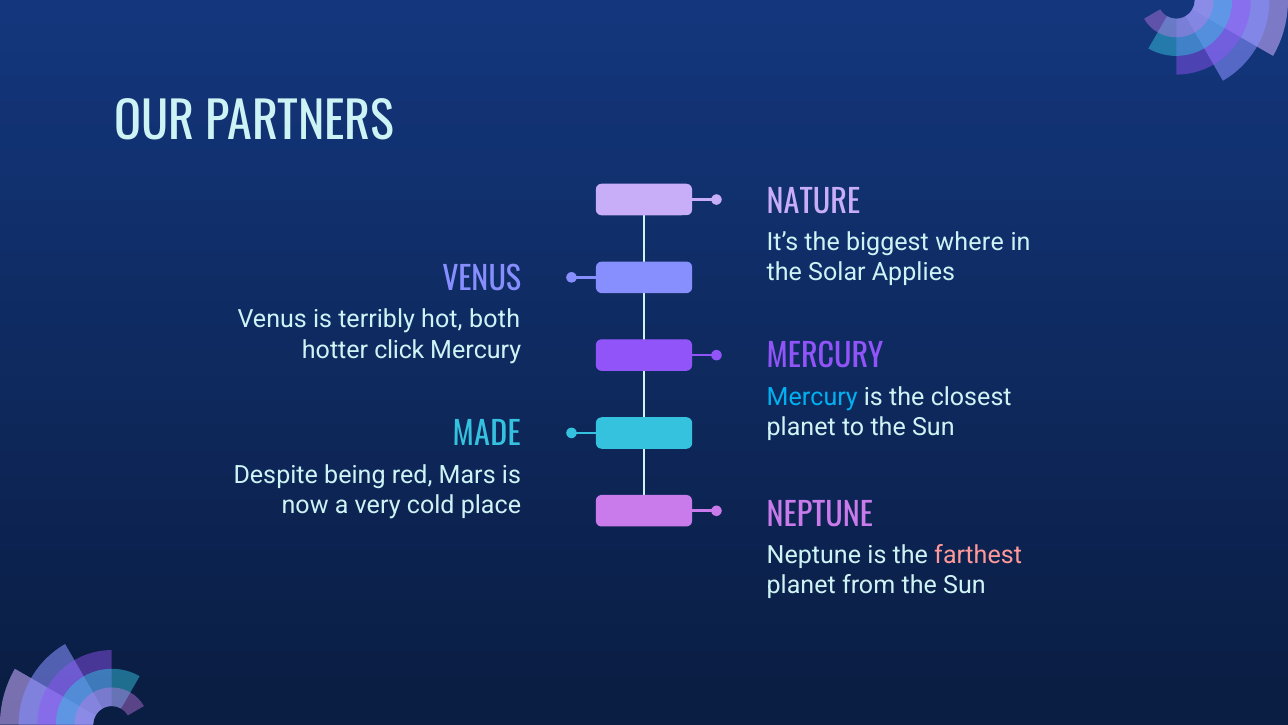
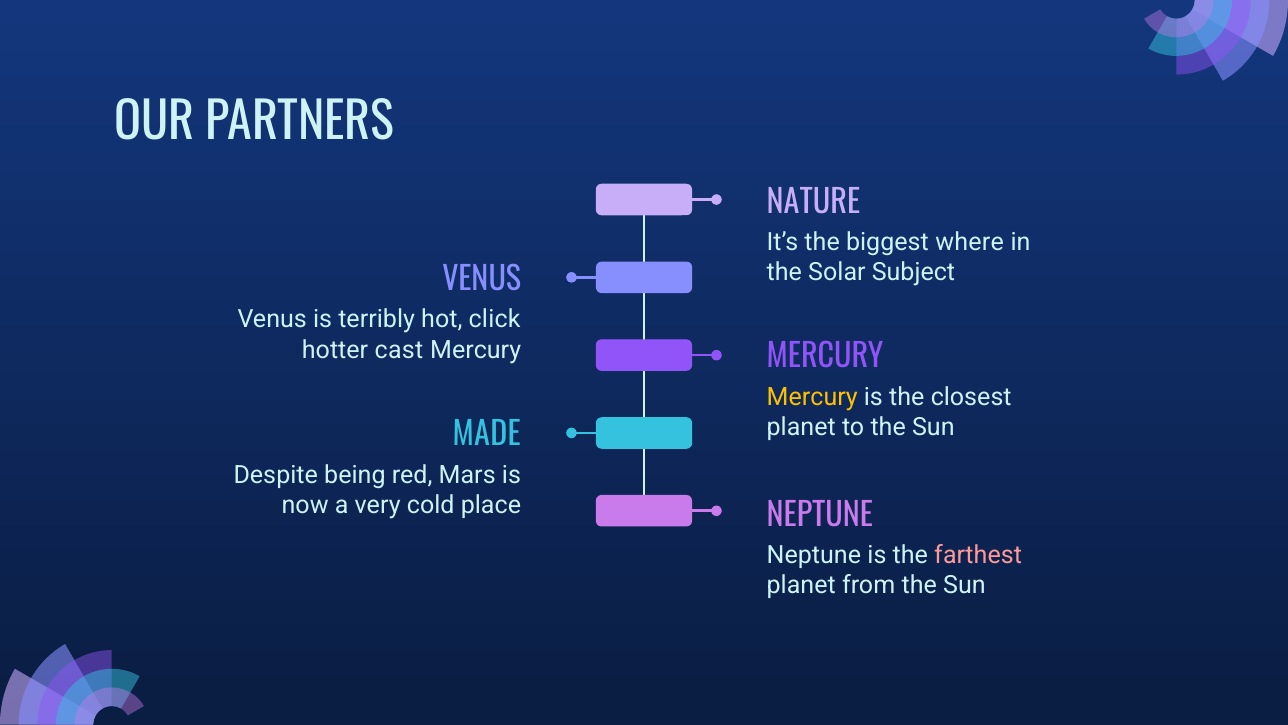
Applies: Applies -> Subject (913, 272)
both: both -> click (495, 319)
click: click -> cast (399, 350)
Mercury colour: light blue -> yellow (812, 397)
